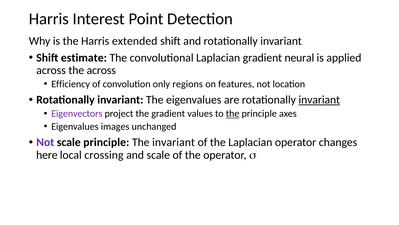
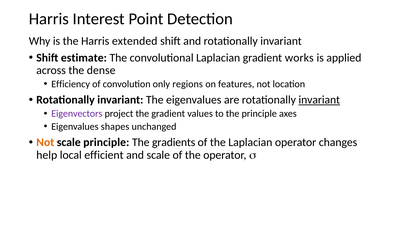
neural: neural -> works (299, 58)
the across: across -> dense (101, 70)
the underline: present -> none (233, 113)
images: images -> shapes (115, 126)
Not colour: purple -> orange (45, 142)
The invariant: invariant -> gradients (174, 142)
here: here -> help (47, 155)
crossing: crossing -> efficient (104, 155)
